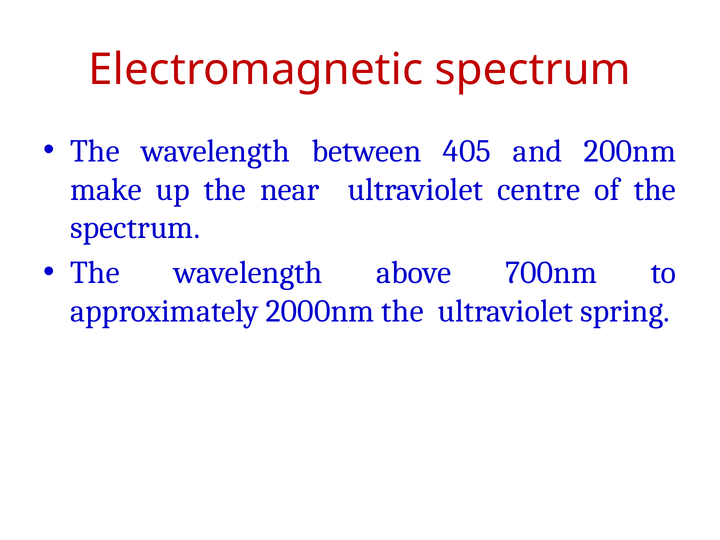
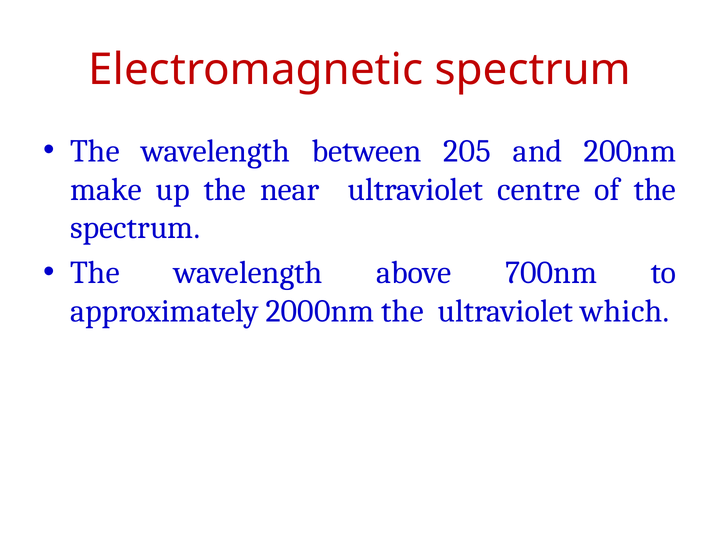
405: 405 -> 205 (467, 151)
spring: spring -> which (625, 311)
